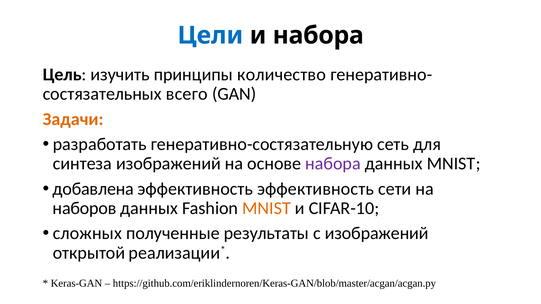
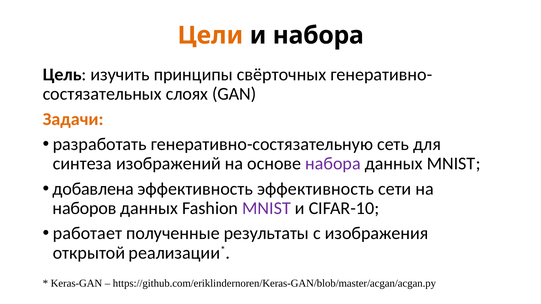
Цели colour: blue -> orange (210, 35)
количество: количество -> свёрточных (282, 75)
всего: всего -> слоях (187, 94)
MNIST colour: orange -> purple (267, 208)
сложных: сложных -> работает (87, 234)
с изображений: изображений -> изображения (377, 234)
